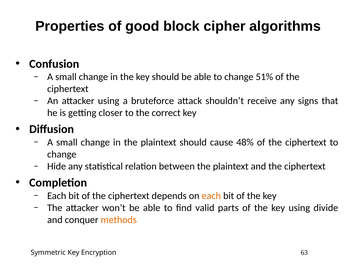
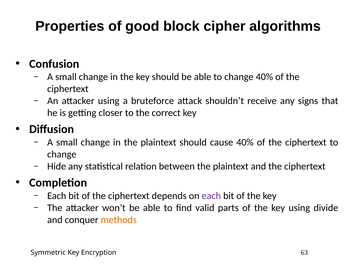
change 51%: 51% -> 40% (264, 77)
cause 48%: 48% -> 40% (245, 142)
each colour: orange -> purple (211, 196)
